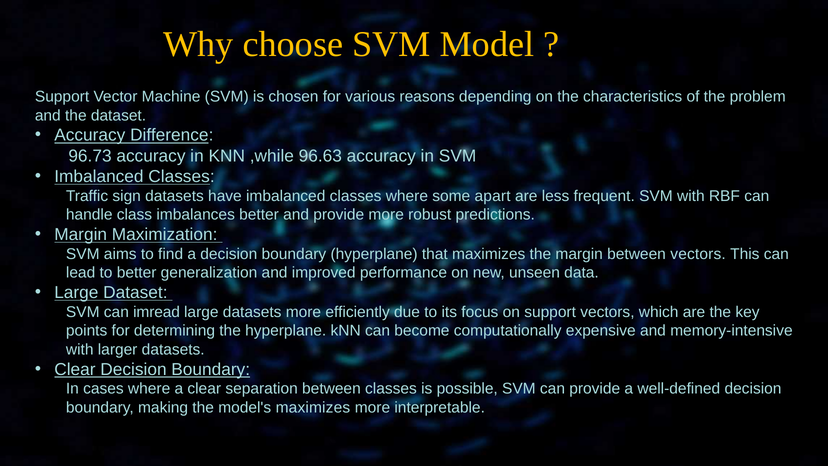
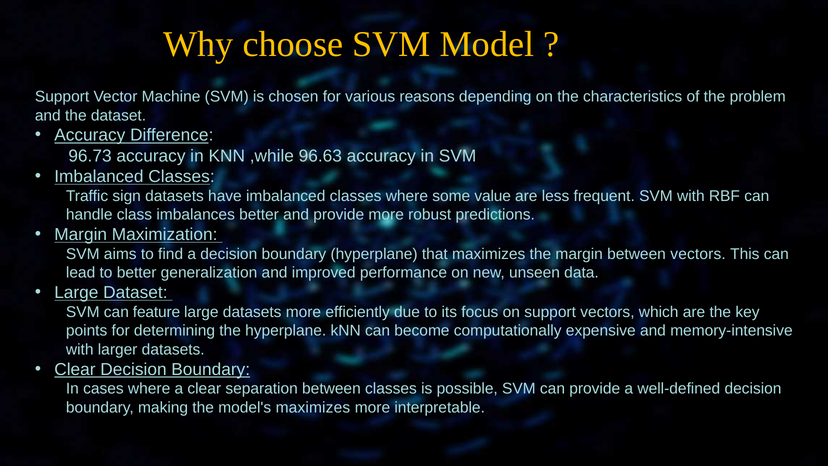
apart: apart -> value (493, 196)
imread: imread -> feature (157, 312)
